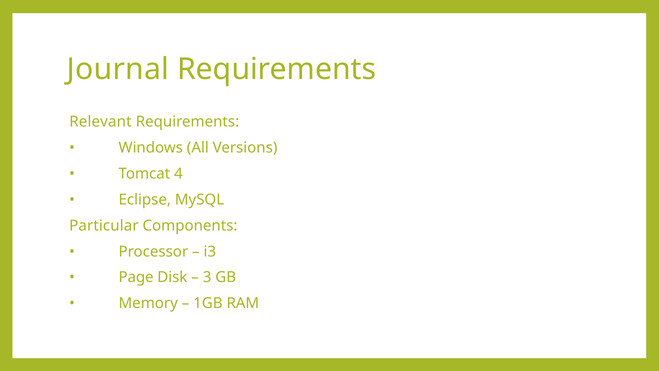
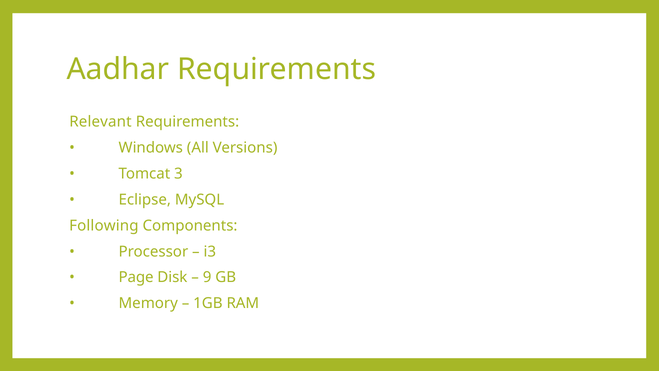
Journal: Journal -> Aadhar (118, 69)
4: 4 -> 3 (178, 174)
Particular: Particular -> Following (104, 225)
3: 3 -> 9 (207, 277)
